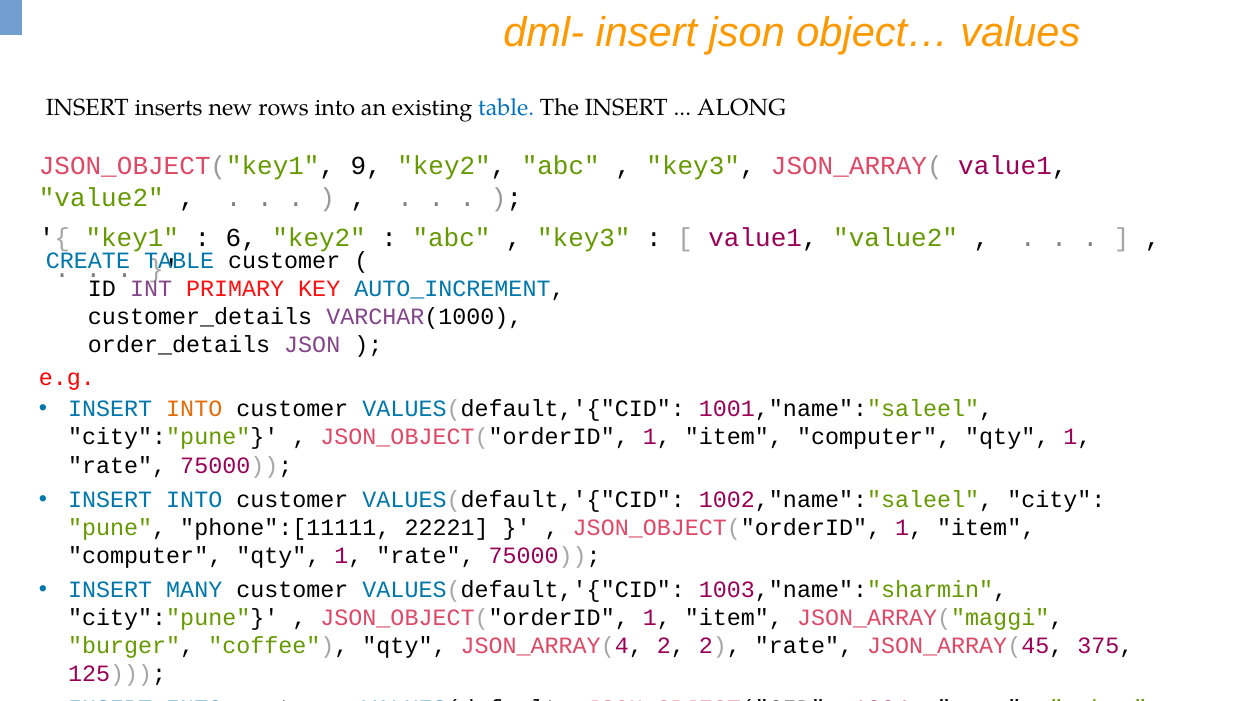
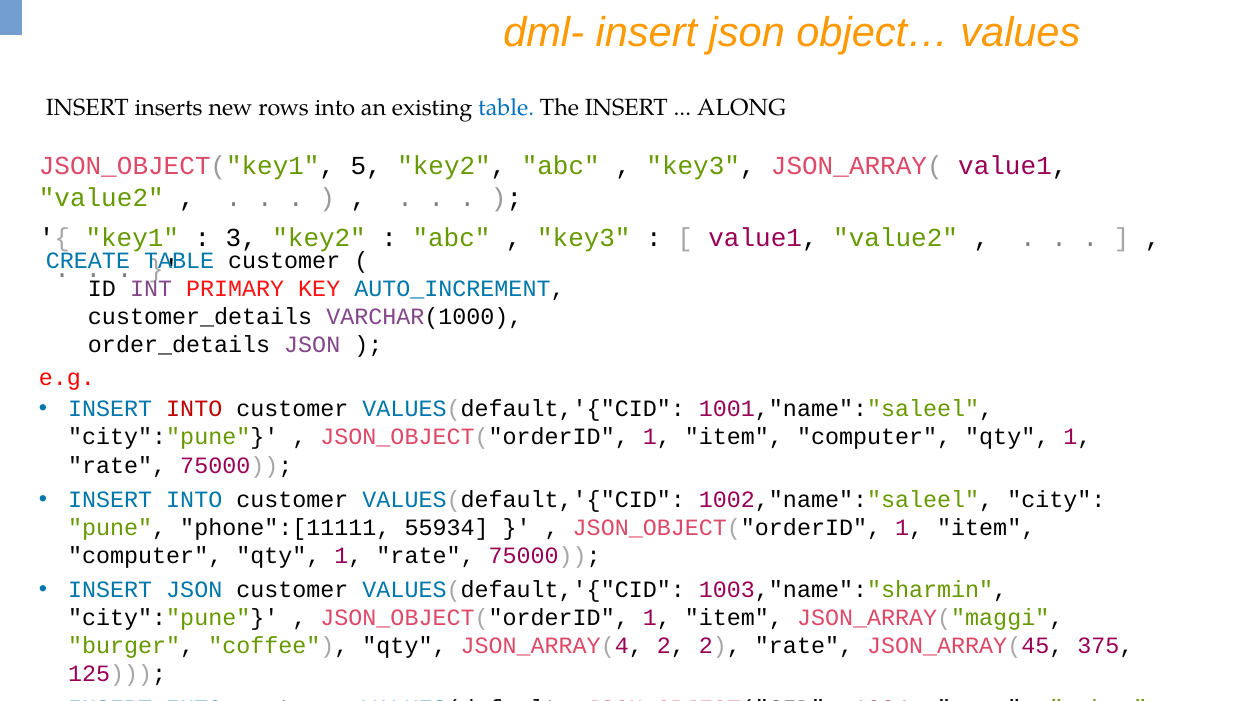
9: 9 -> 5 (366, 166)
6: 6 -> 3 (241, 238)
INTO colour: orange -> red (194, 409)
22221: 22221 -> 55934 (447, 528)
MANY: MANY -> JSON (194, 590)
